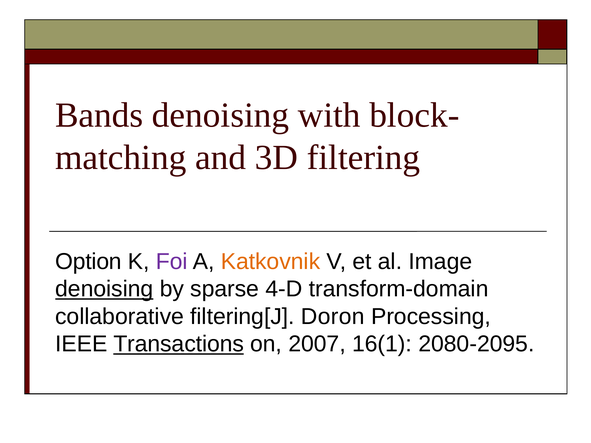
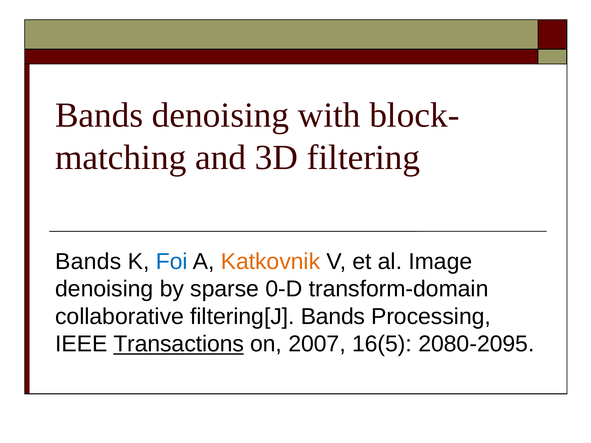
Option: Option -> Bands (88, 262)
Foi colour: purple -> blue (172, 262)
denoising underline: present -> none (104, 289)
4-D: 4-D -> 0-D (284, 289)
filtering[J Doron: Doron -> Bands (333, 317)
16(1: 16(1 -> 16(5 (382, 344)
